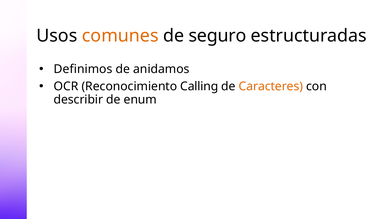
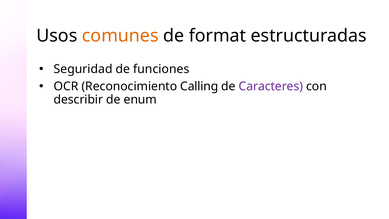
seguro: seguro -> format (217, 36)
Definimos: Definimos -> Seguridad (83, 69)
anidamos: anidamos -> funciones (161, 69)
Caracteres colour: orange -> purple (271, 86)
